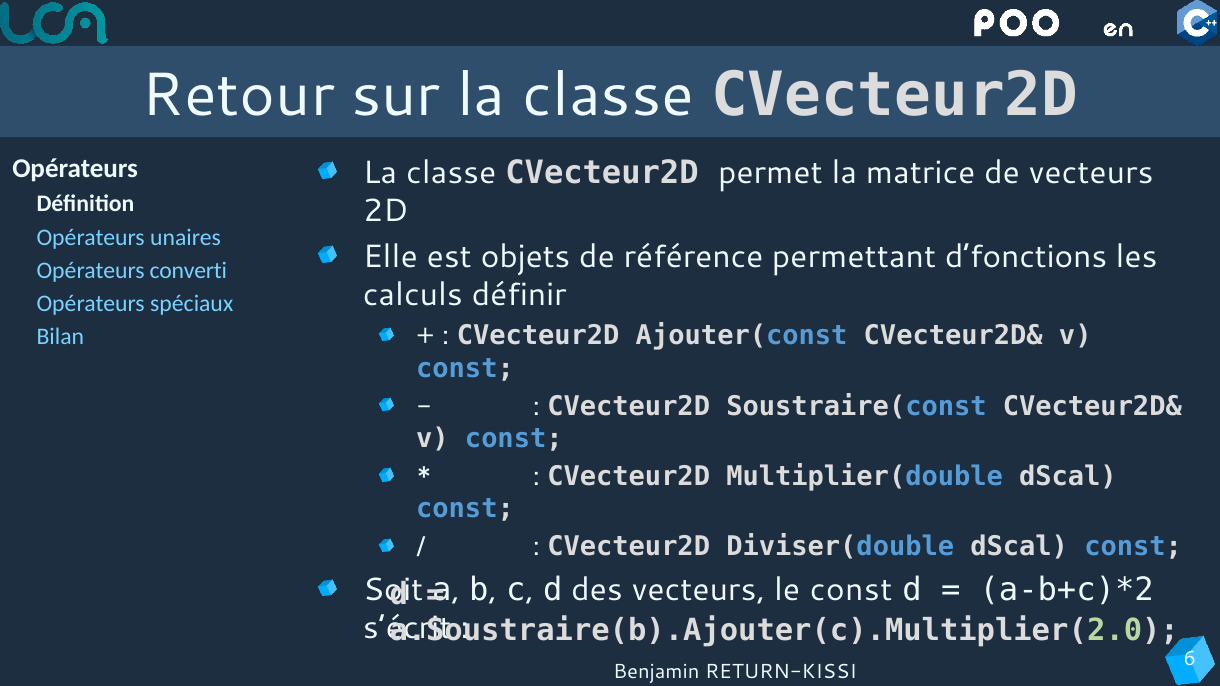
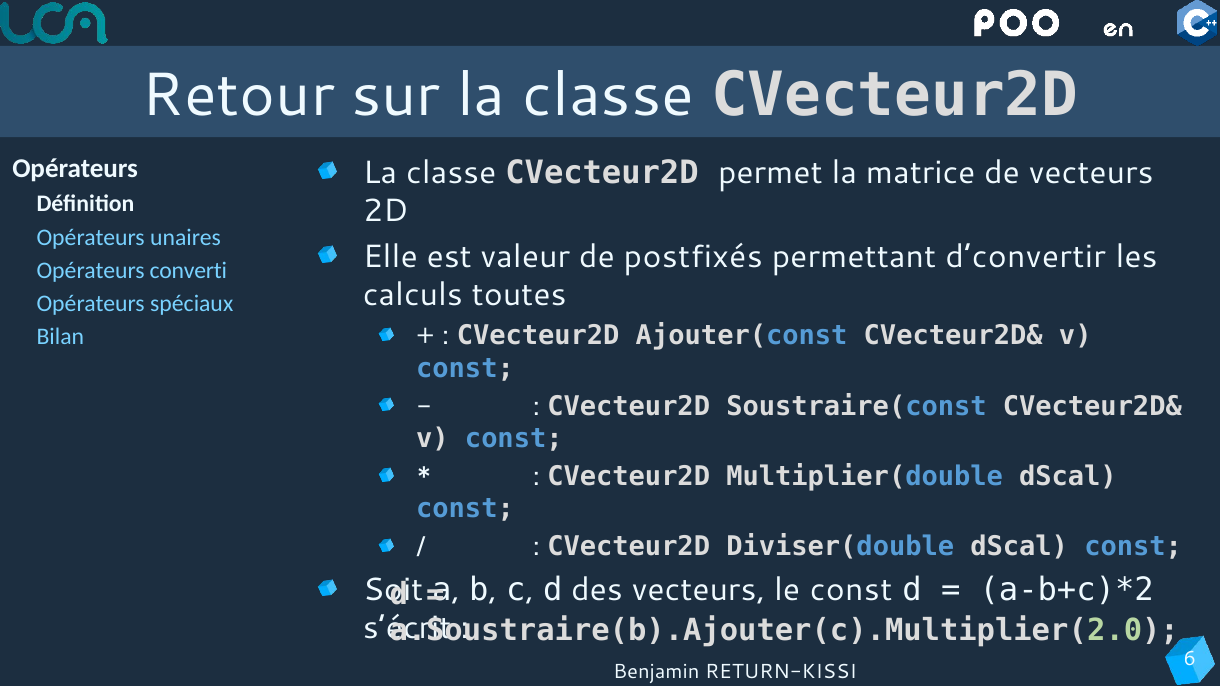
objets: objets -> valeur (525, 257)
référence: référence -> postfixés (693, 257)
d’fonctions: d’fonctions -> d’convertir (1026, 257)
définir: définir -> toutes (519, 295)
